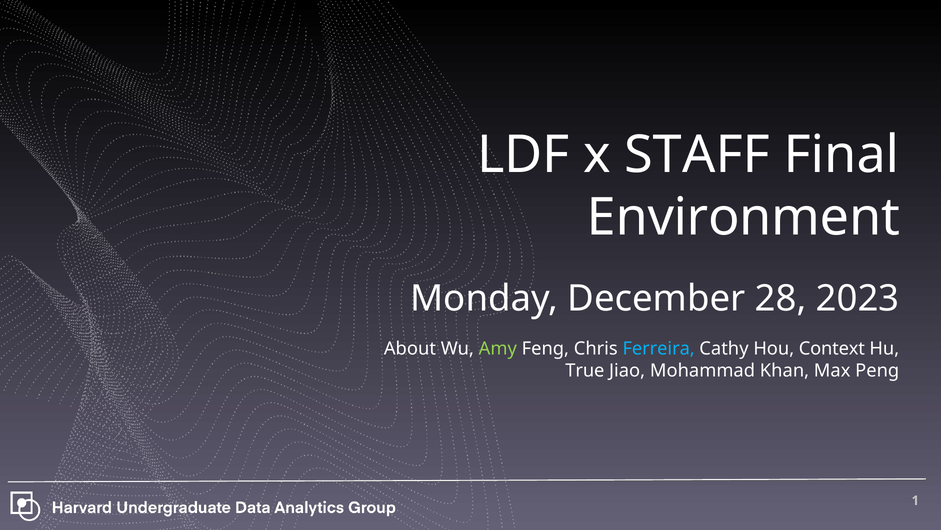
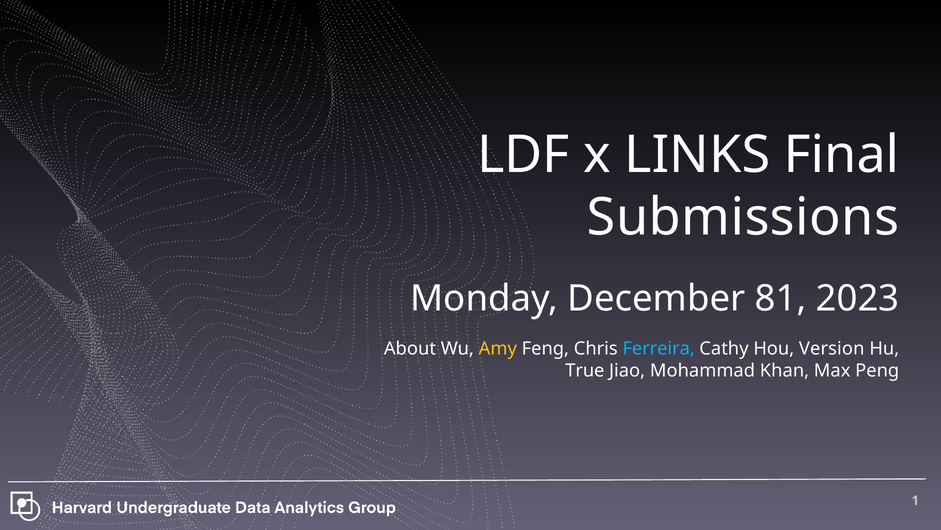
STAFF: STAFF -> LINKS (697, 155)
Environment: Environment -> Submissions (743, 217)
28: 28 -> 81 (780, 298)
Amy colour: light green -> yellow (498, 348)
Context: Context -> Version (832, 348)
